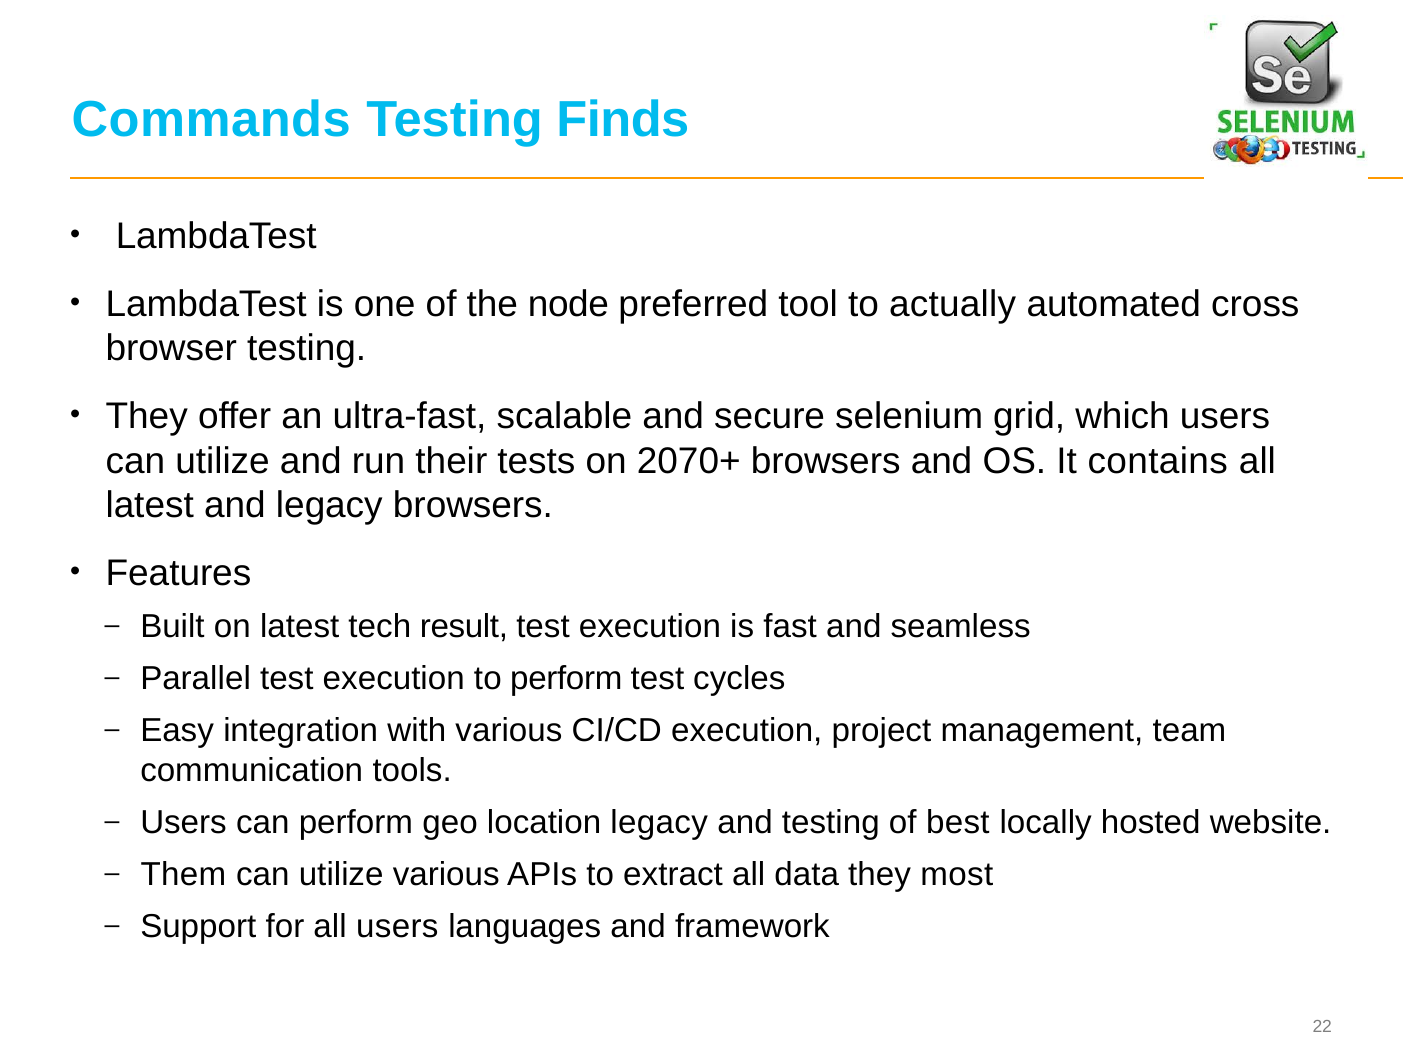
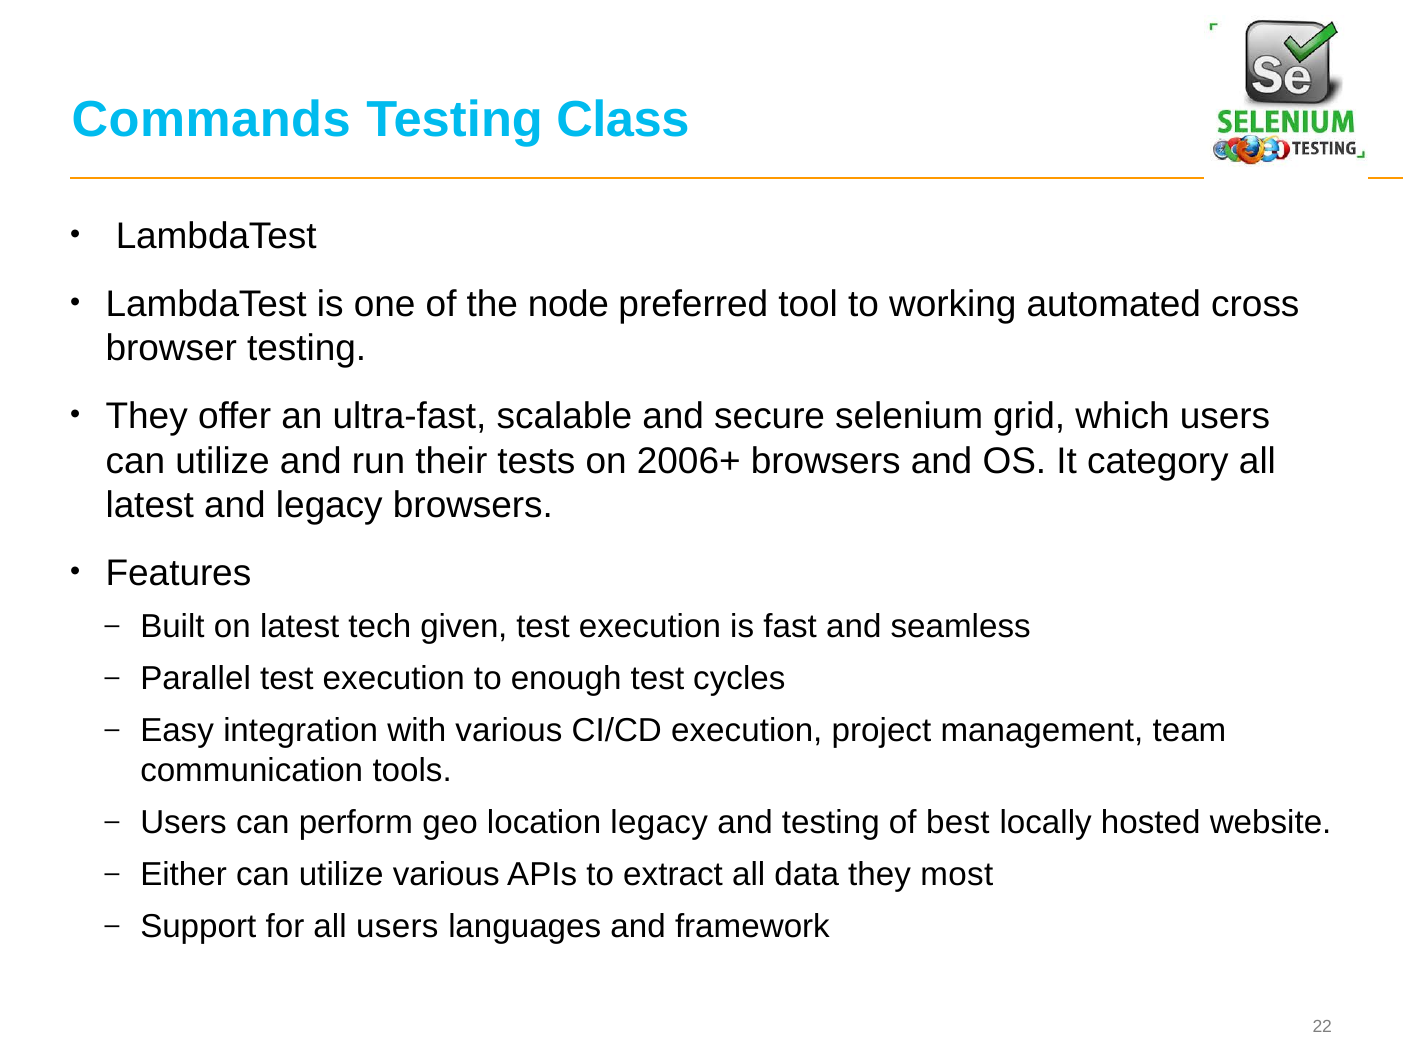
Finds: Finds -> Class (623, 120)
actually: actually -> working (953, 304)
2070+: 2070+ -> 2006+ (689, 461)
contains: contains -> category (1158, 461)
result: result -> given (464, 627)
to perform: perform -> enough (566, 679)
Them: Them -> Either (184, 875)
